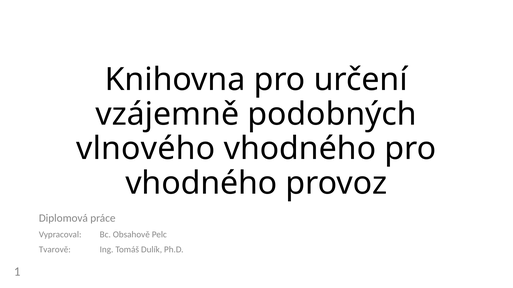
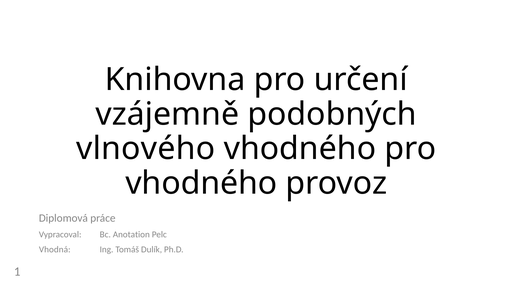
Obsahově: Obsahově -> Anotation (131, 235)
Tvarově: Tvarově -> Vhodná (55, 250)
